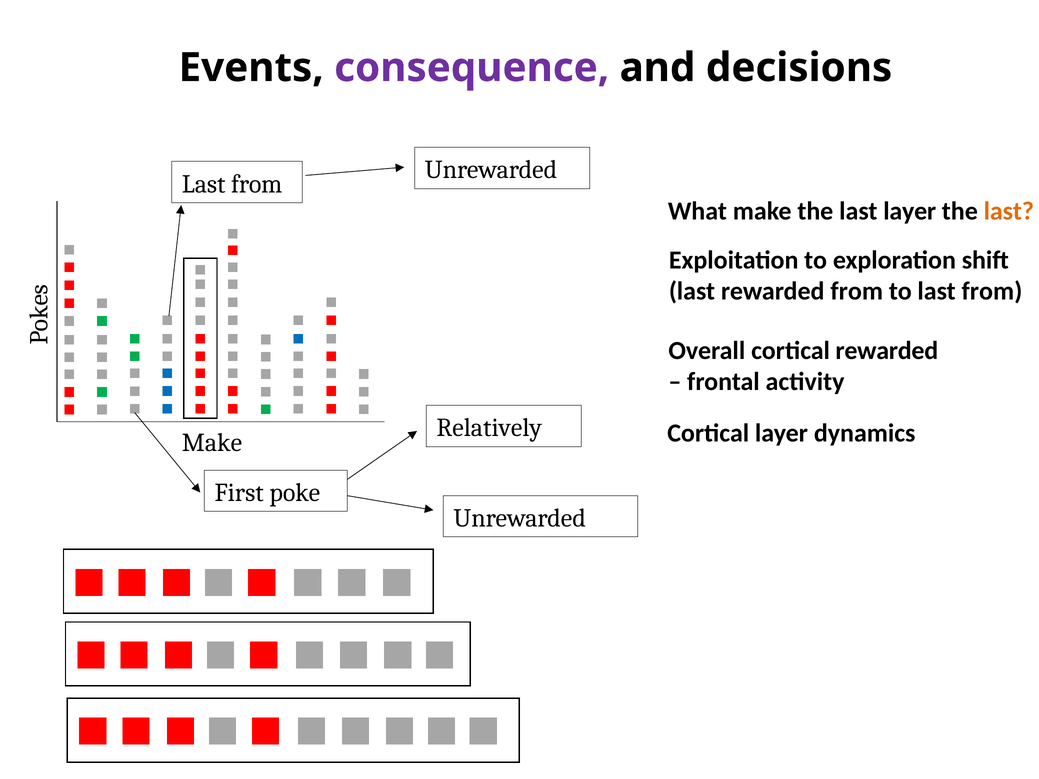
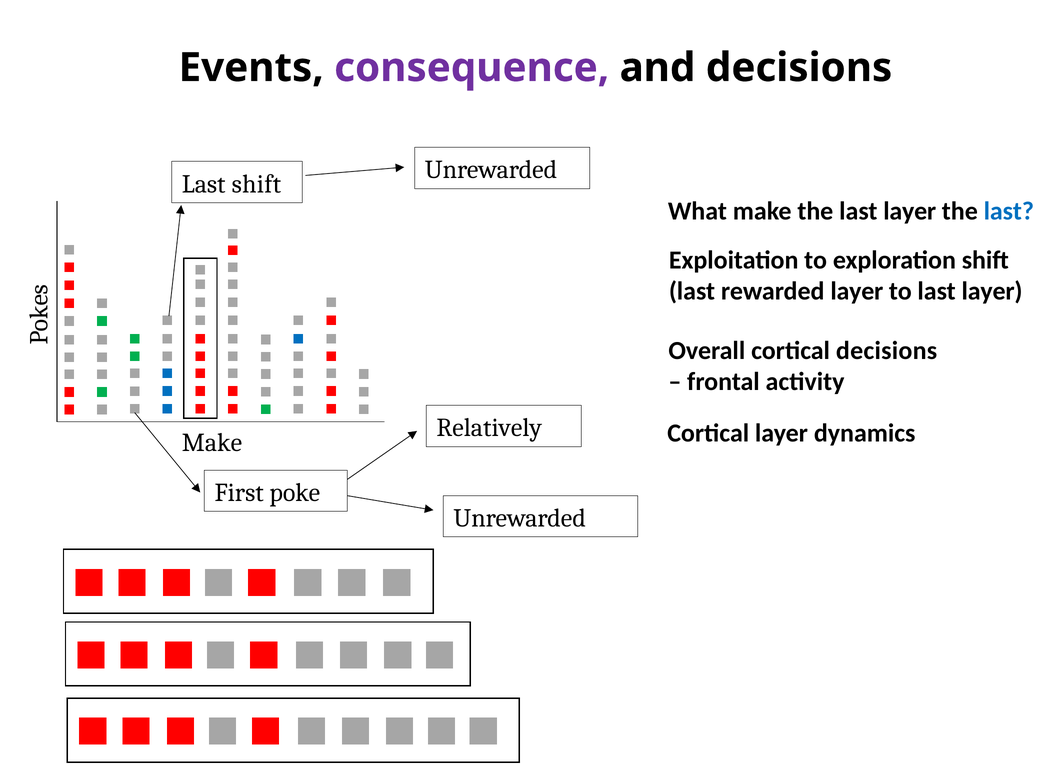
from: from -> shift (256, 184)
last colour: orange -> blue (1009, 211)
rewarded from: from -> layer (857, 291)
to last from: from -> layer (992, 291)
cortical rewarded: rewarded -> decisions (887, 351)
